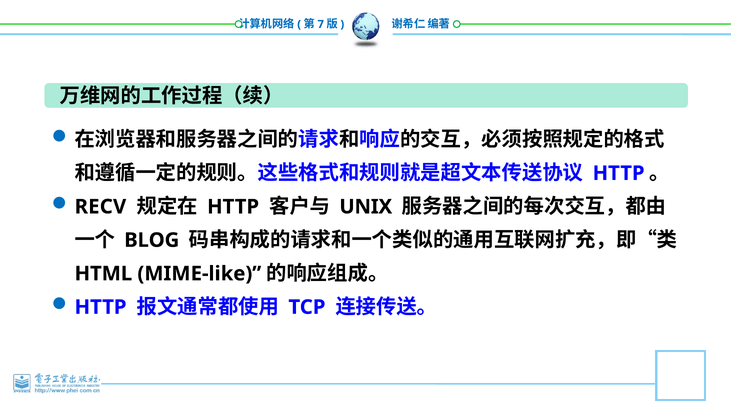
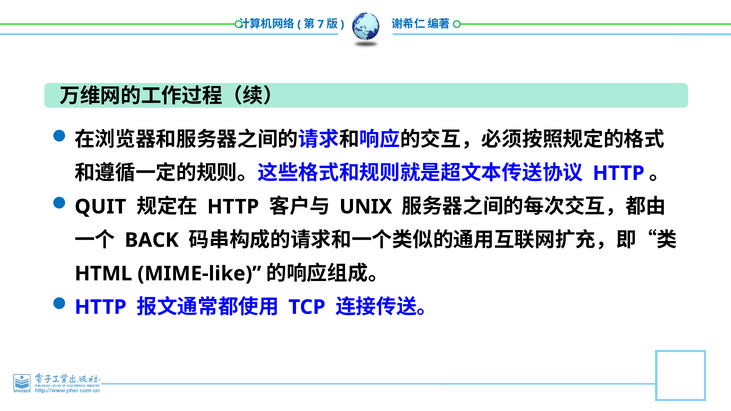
RECV: RECV -> QUIT (100, 207)
BLOG: BLOG -> BACK (152, 240)
